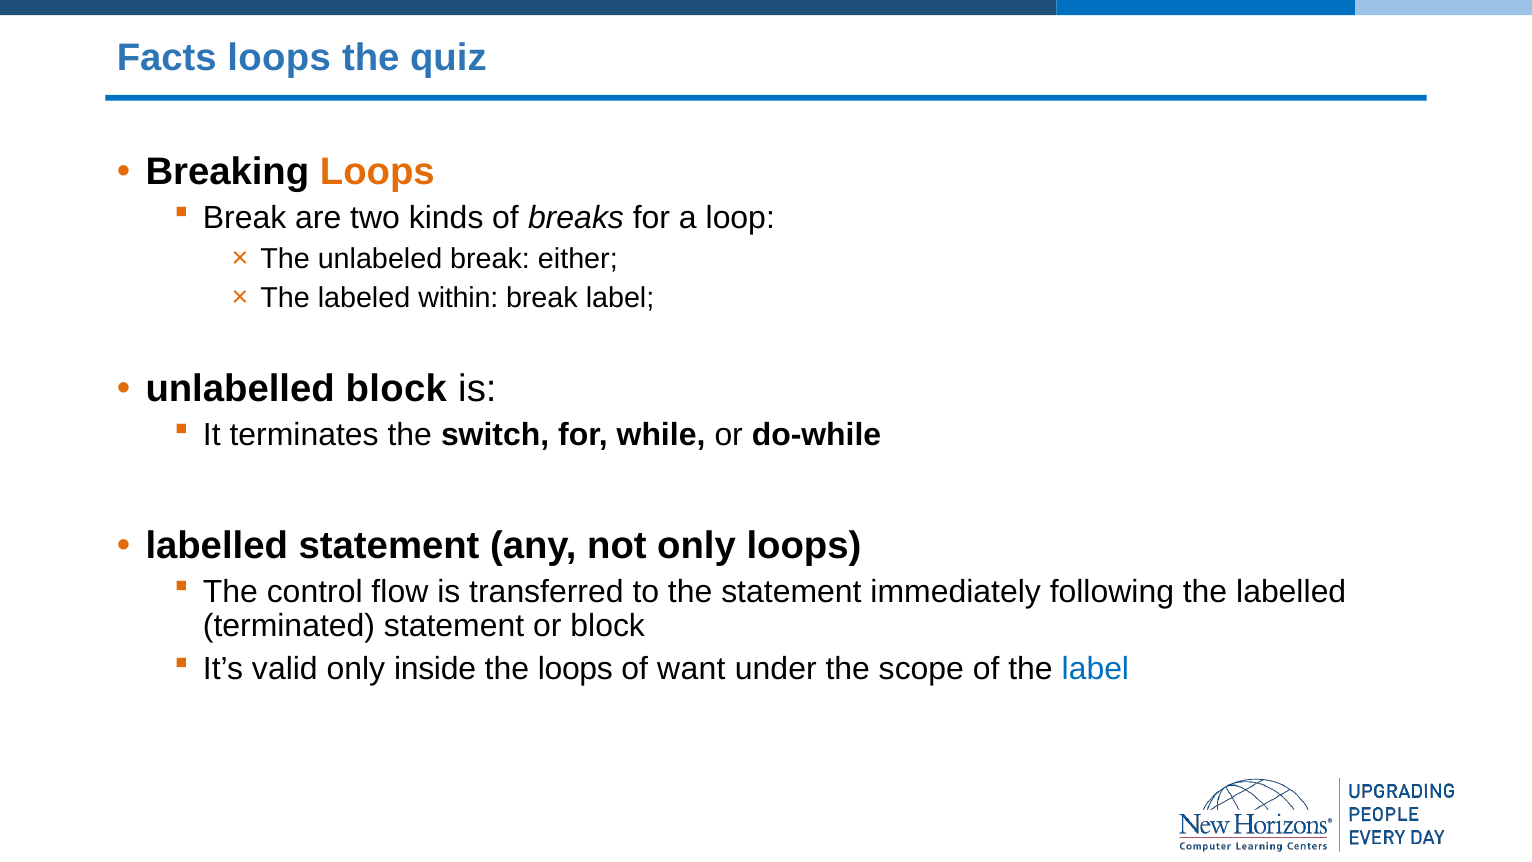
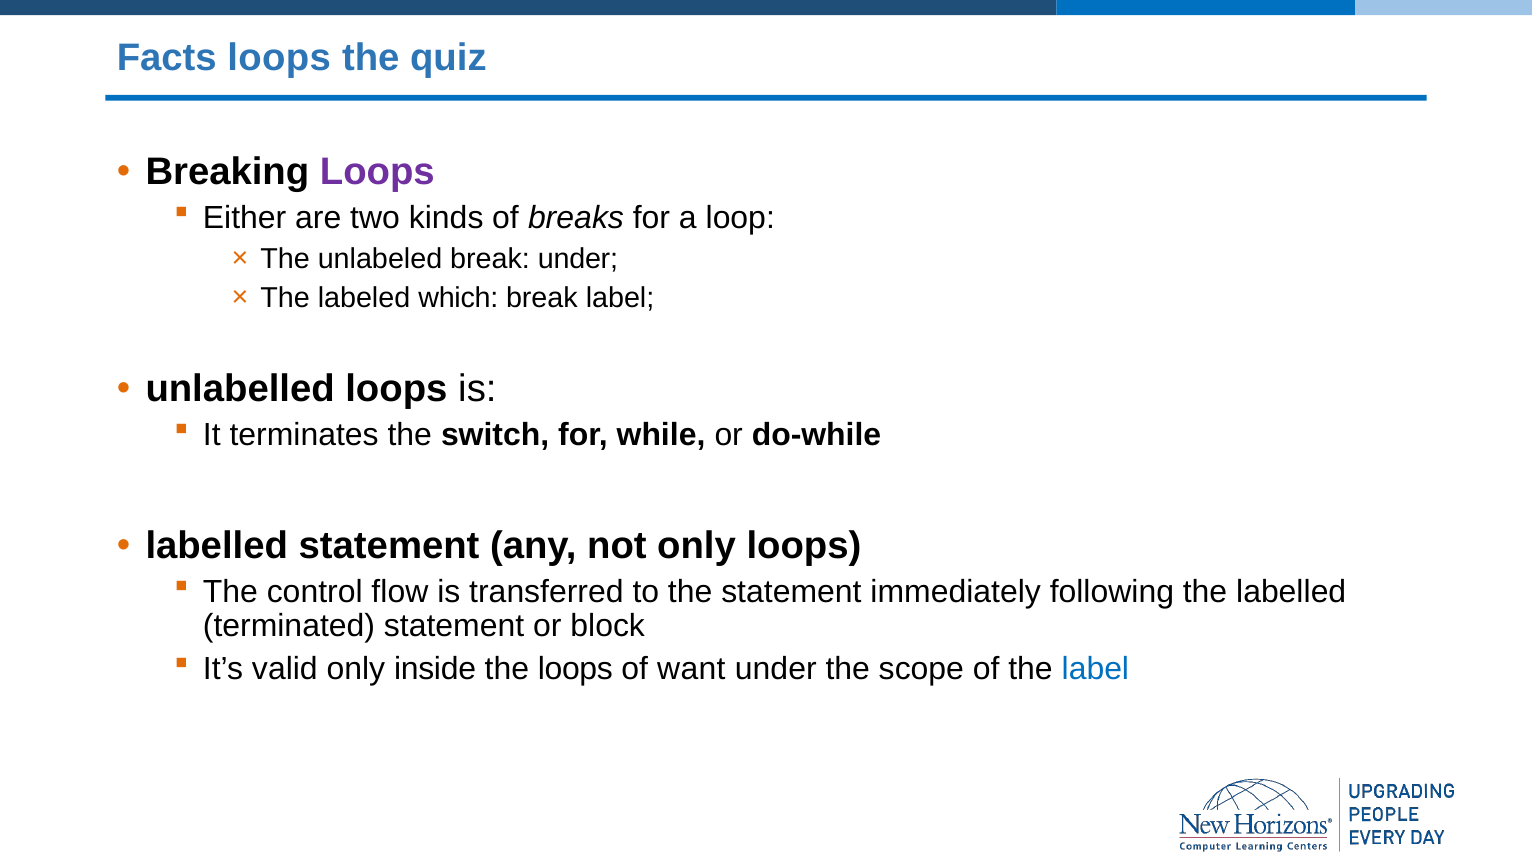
Loops colour: orange -> purple (377, 172)
Break: Break -> Either (245, 218)
break either: either -> under (578, 259)
within: within -> which (458, 298)
unlabelled block: block -> loops (396, 389)
